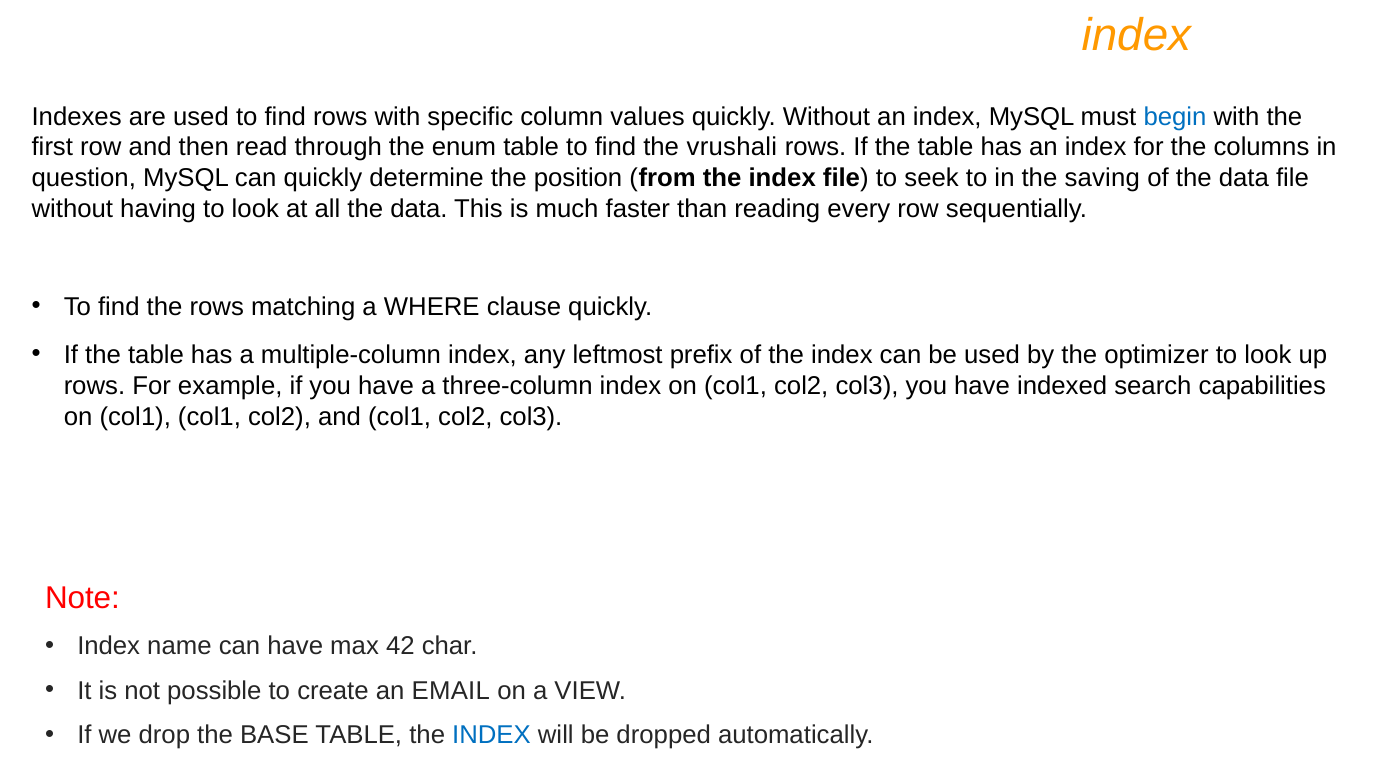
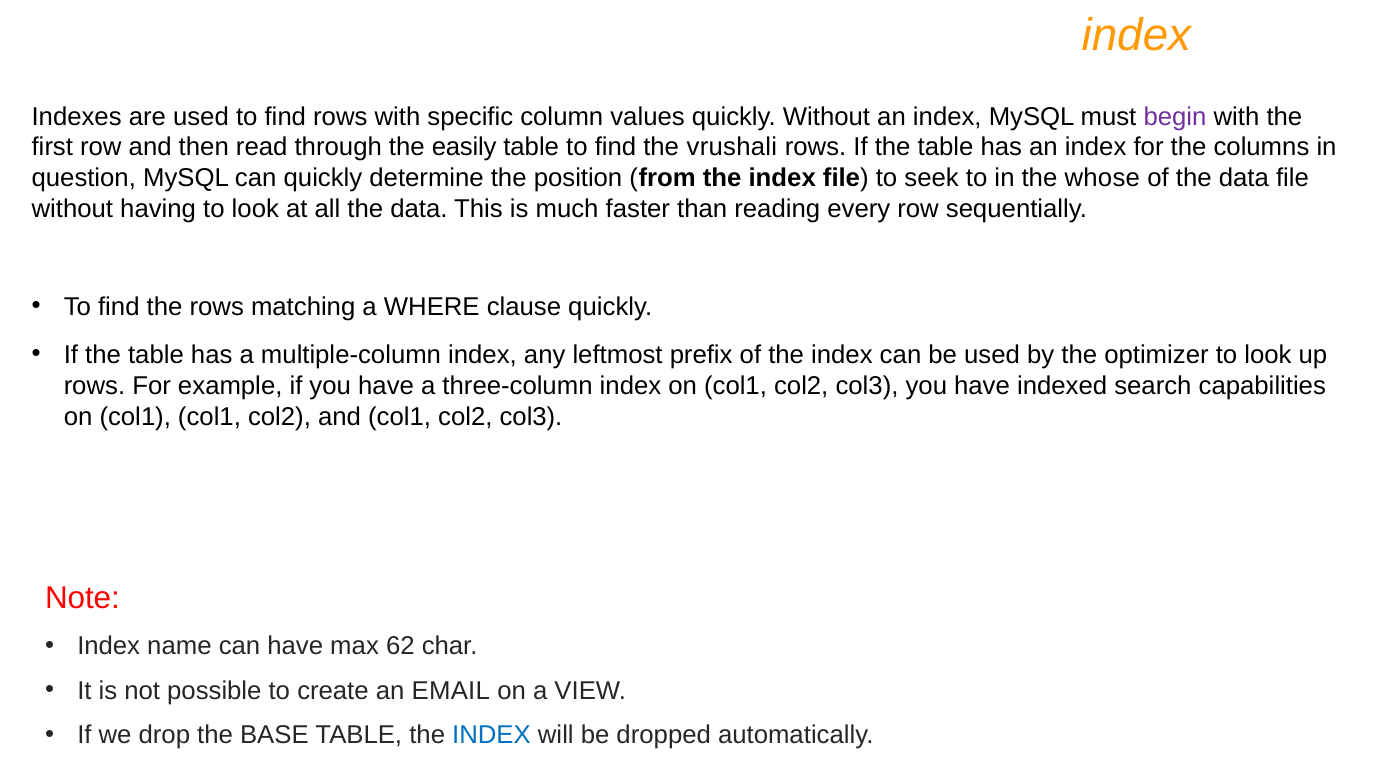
begin colour: blue -> purple (1175, 117)
enum: enum -> easily (464, 148)
saving: saving -> whose (1102, 178)
42: 42 -> 62 (400, 646)
